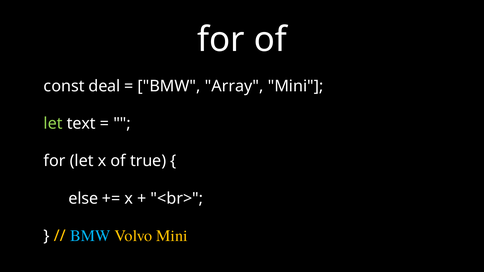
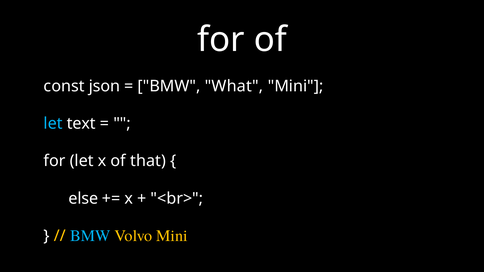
deal: deal -> json (104, 86)
Array: Array -> What (234, 86)
let colour: light green -> light blue (53, 124)
true: true -> that (148, 161)
